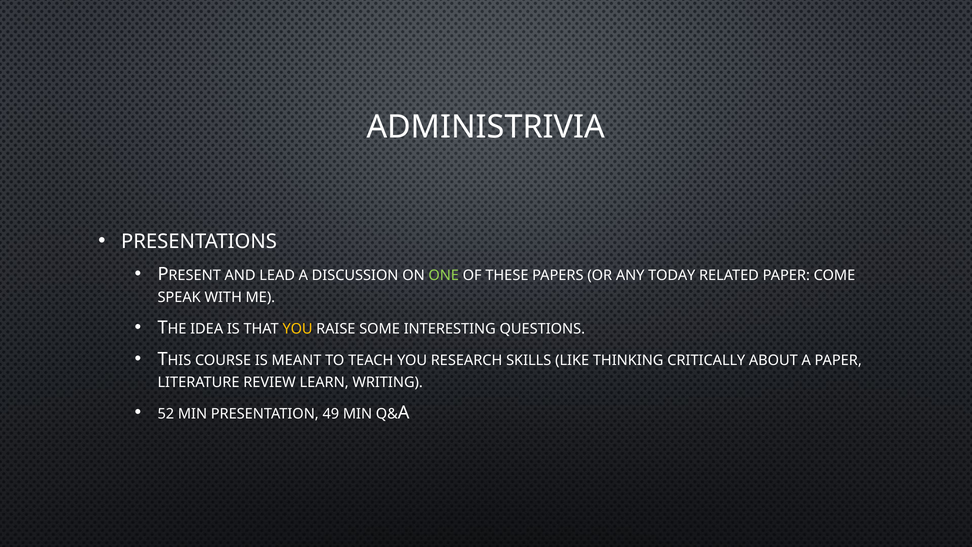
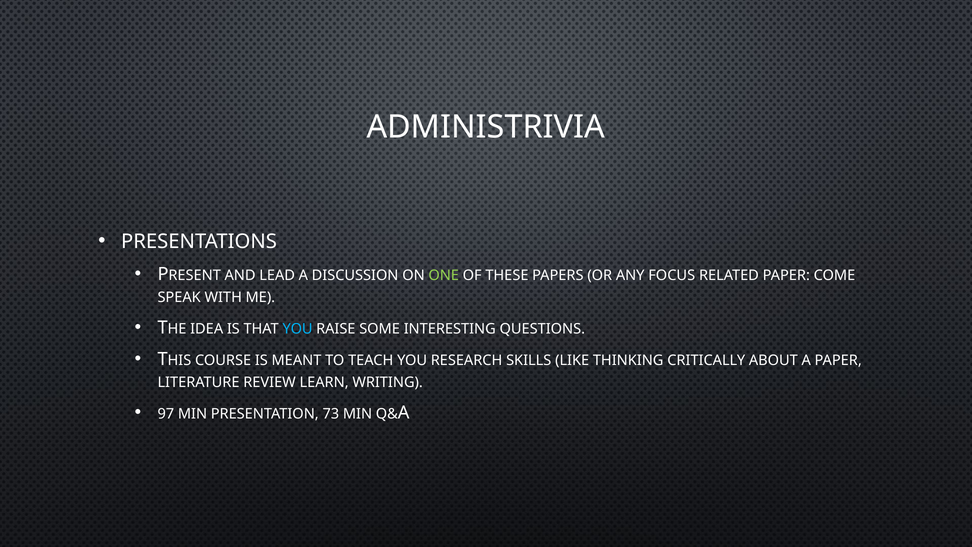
TODAY: TODAY -> FOCUS (672, 275)
YOU colour: yellow -> light blue (298, 329)
52: 52 -> 97 (166, 414)
49: 49 -> 73 (331, 414)
